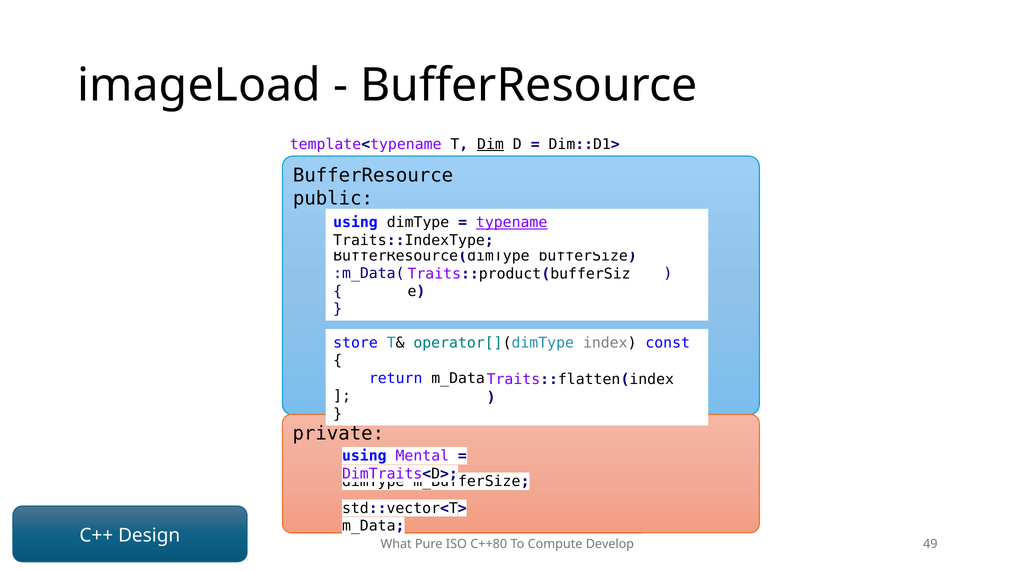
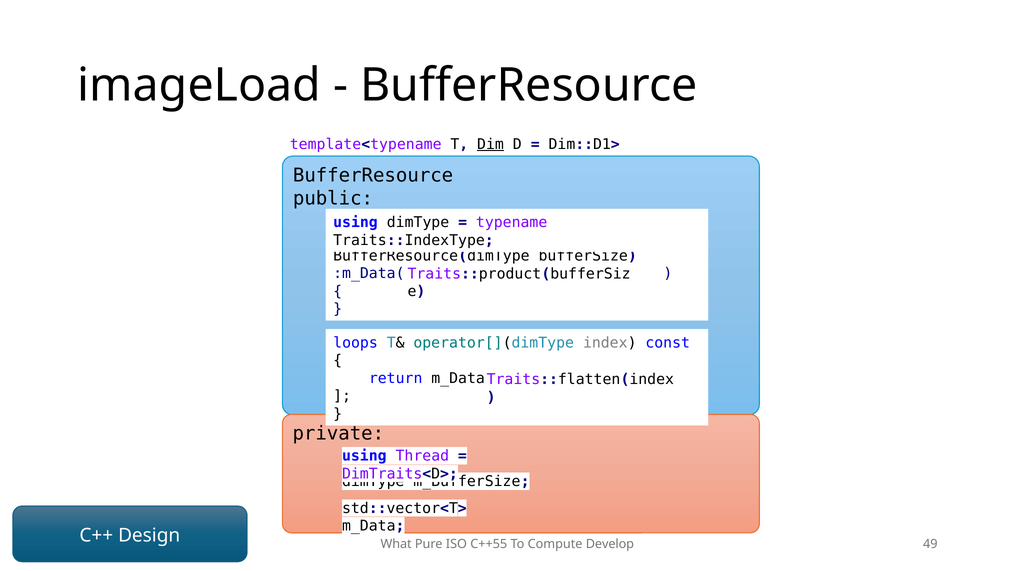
typename underline: present -> none (512, 222)
store: store -> loops (356, 343)
Mental: Mental -> Thread (422, 456)
C++80: C++80 -> C++55 (489, 544)
